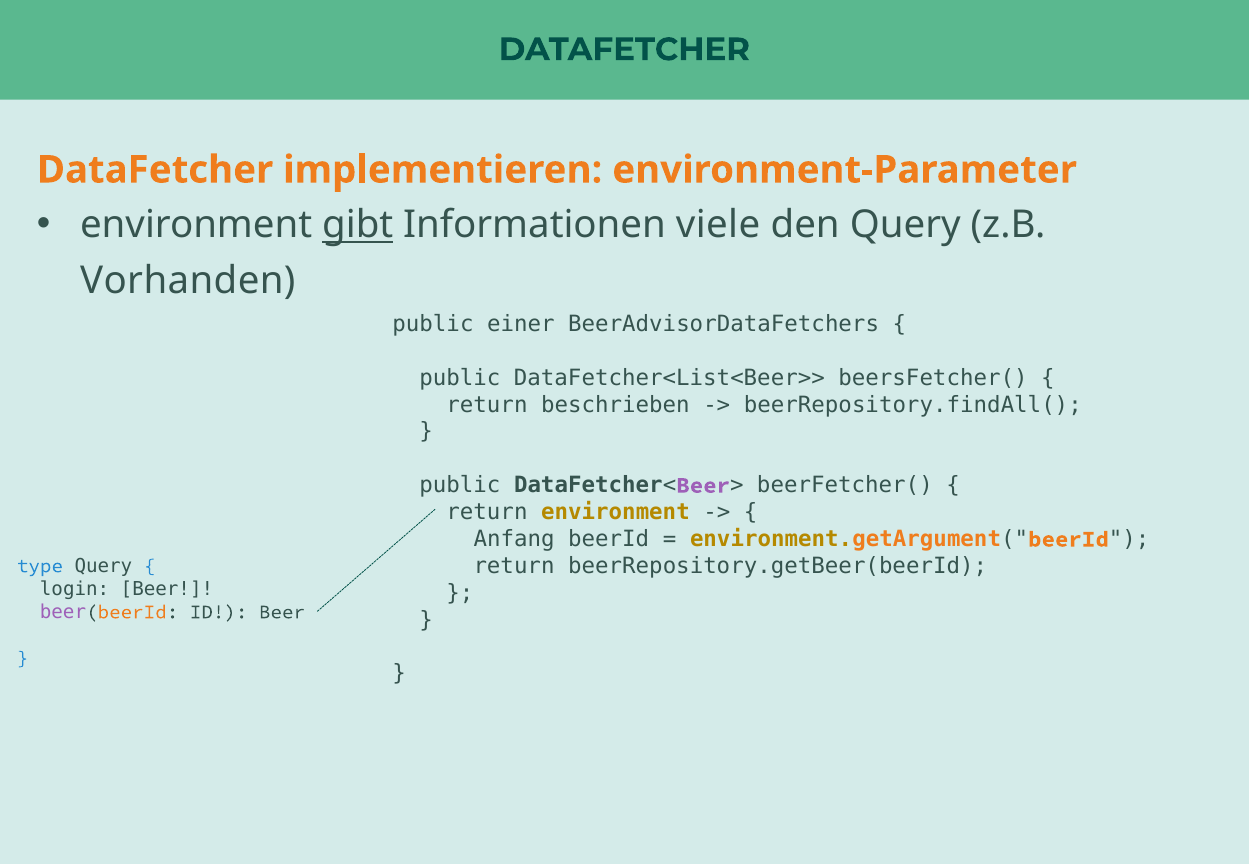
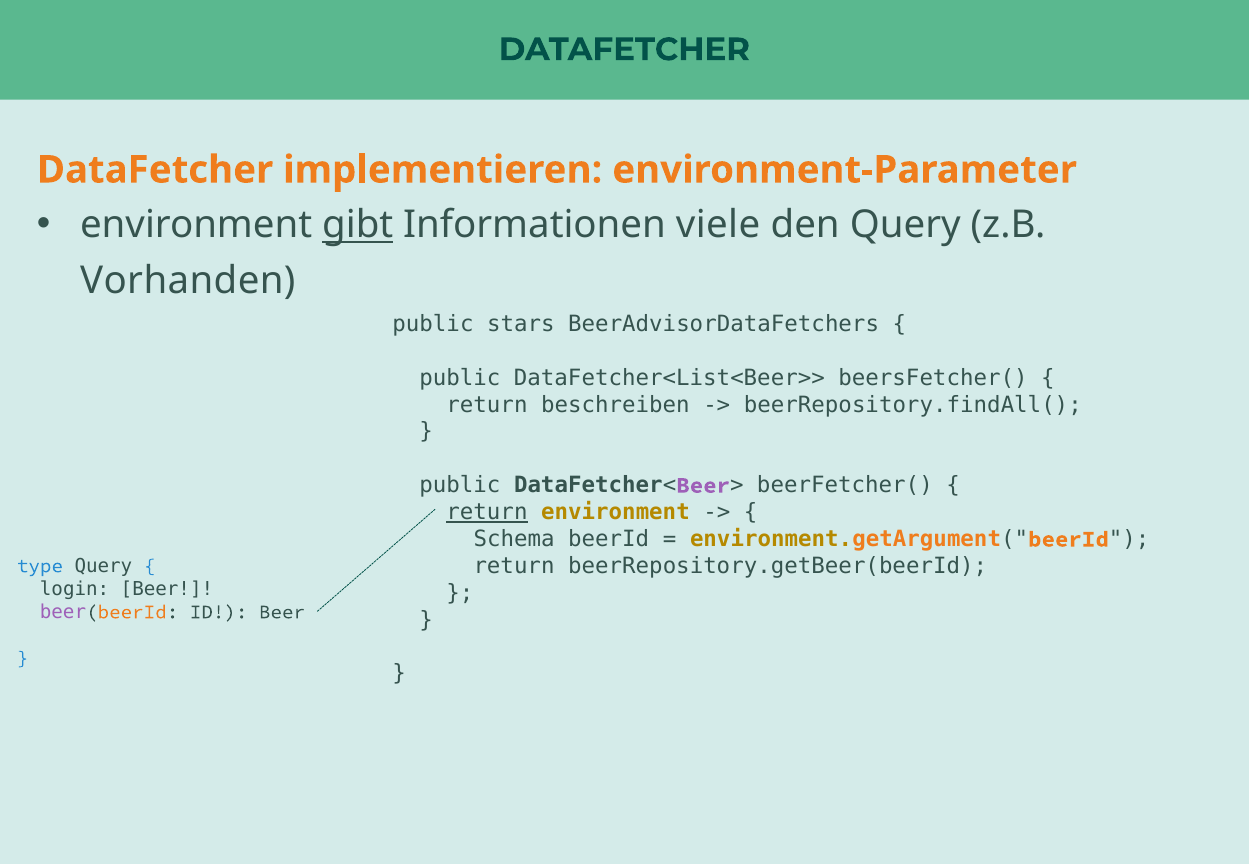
einer: einer -> stars (521, 324)
beschrieben: beschrieben -> beschreiben (615, 405)
return underline: none -> present (487, 513)
Anfang: Anfang -> Schema (514, 540)
